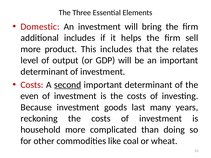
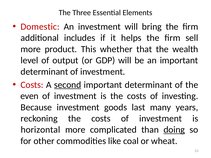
This includes: includes -> whether (116, 49)
relates: relates -> wealth (185, 49)
household: household -> horizontal (40, 130)
doing underline: none -> present (174, 130)
